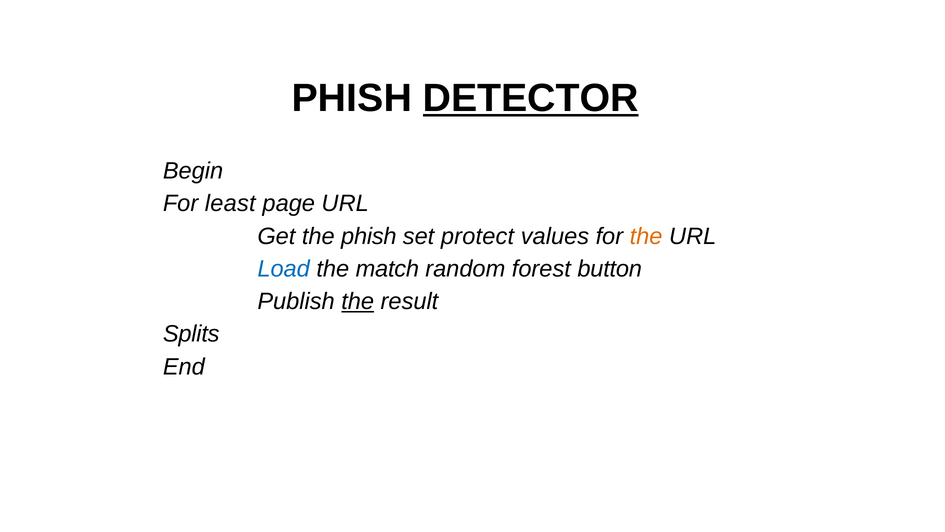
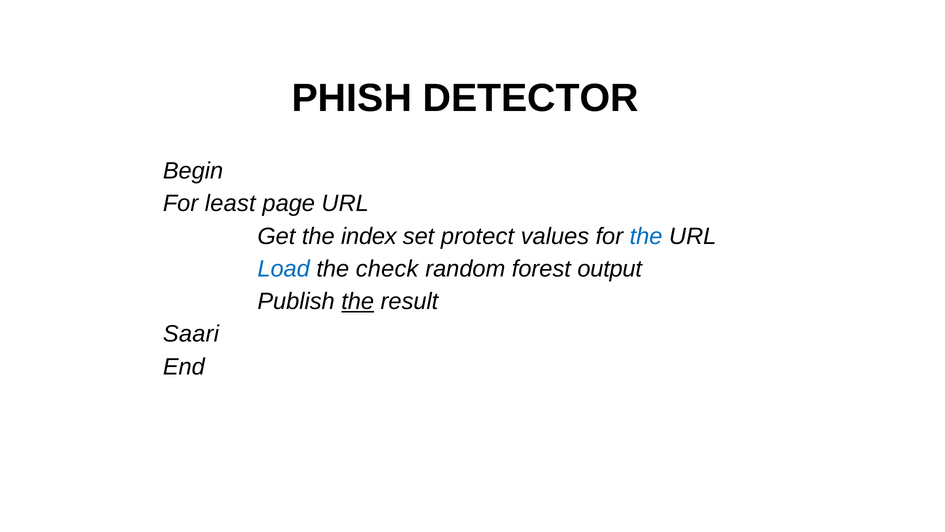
DETECTOR underline: present -> none (531, 98)
the phish: phish -> index (369, 236)
the colour: orange -> blue (646, 236)
match: match -> check (387, 269)
button: button -> output (610, 269)
Splits: Splits -> Saari (191, 334)
